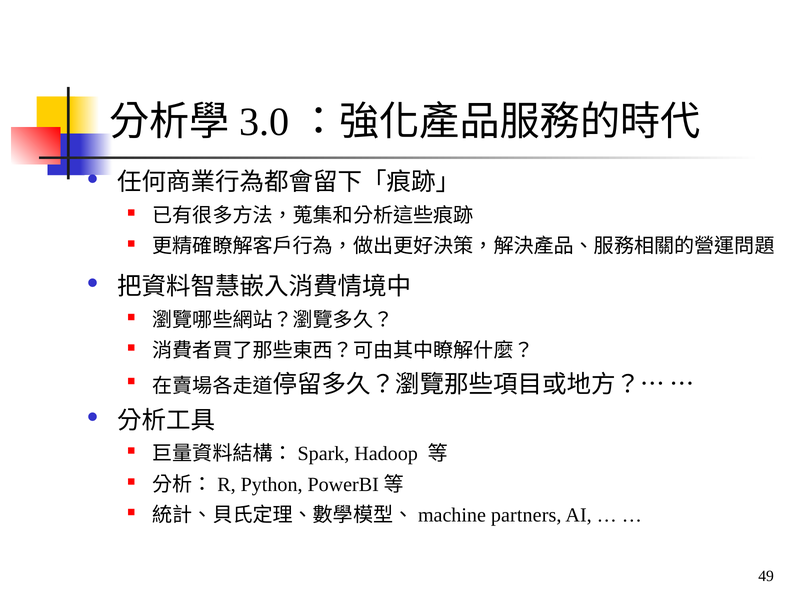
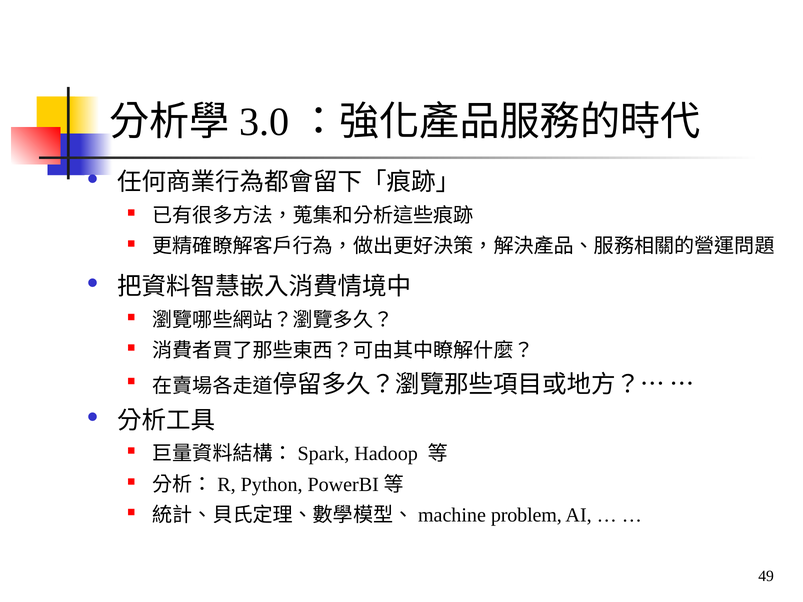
partners: partners -> problem (526, 515)
